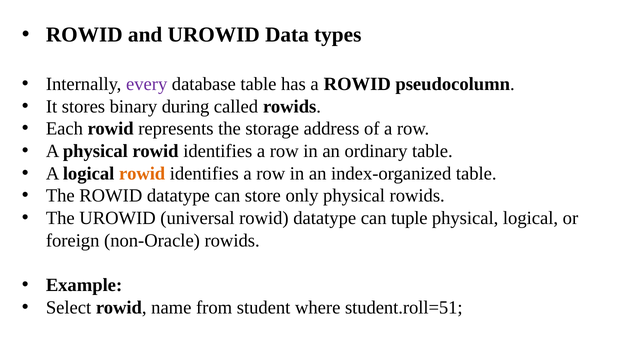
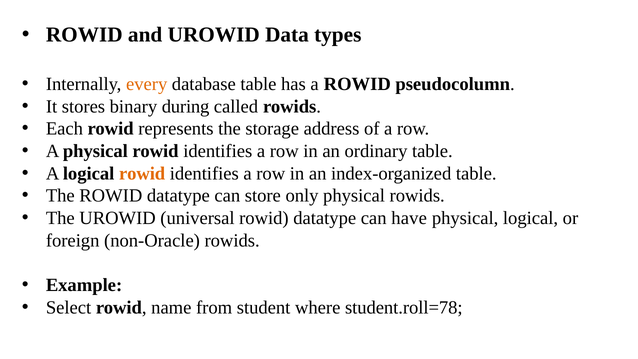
every colour: purple -> orange (147, 84)
tuple: tuple -> have (409, 218)
student.roll=51: student.roll=51 -> student.roll=78 (404, 307)
